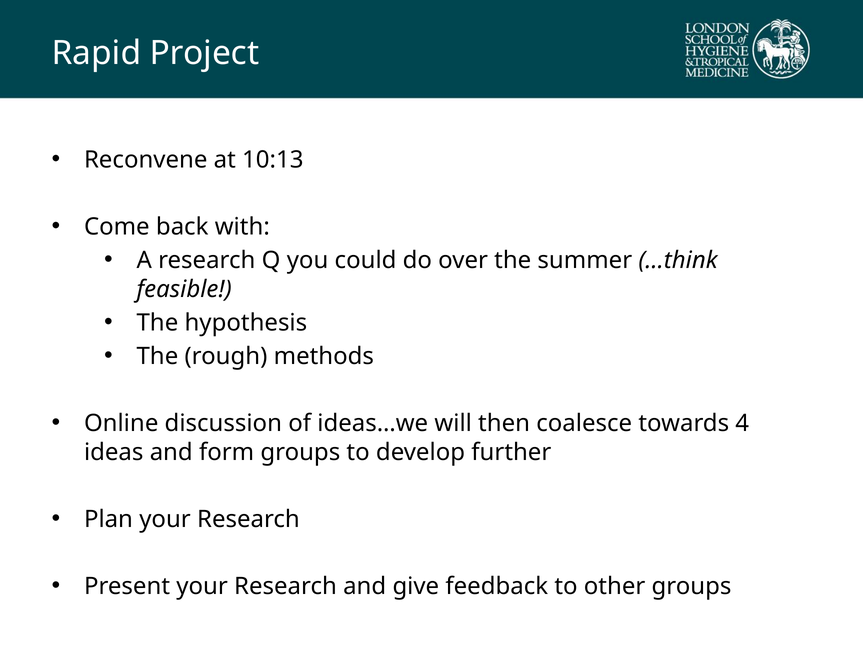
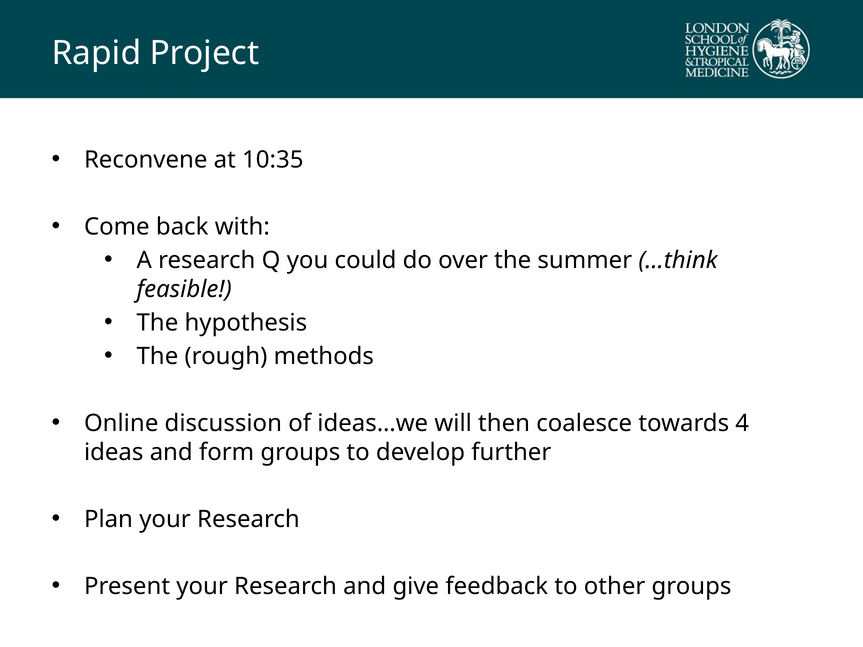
10:13: 10:13 -> 10:35 (273, 160)
